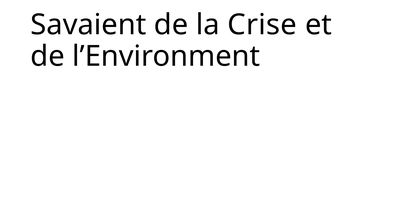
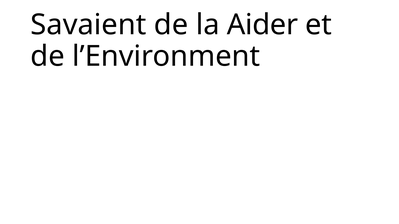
Crise: Crise -> Aider (262, 25)
